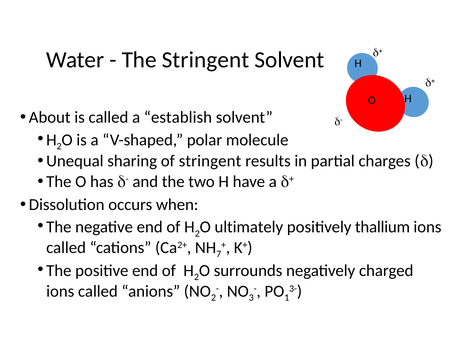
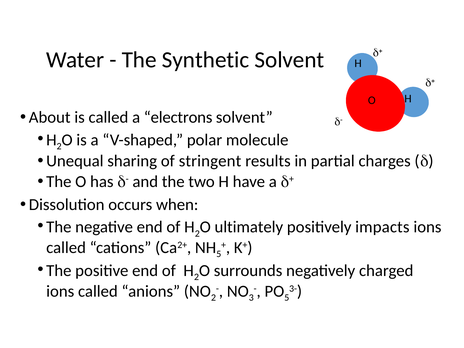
The Stringent: Stringent -> Synthetic (206, 60)
establish: establish -> electrons (178, 117)
thallium: thallium -> impacts (382, 227)
7: 7 -> 5 (219, 254)
1: 1 -> 5 (287, 298)
